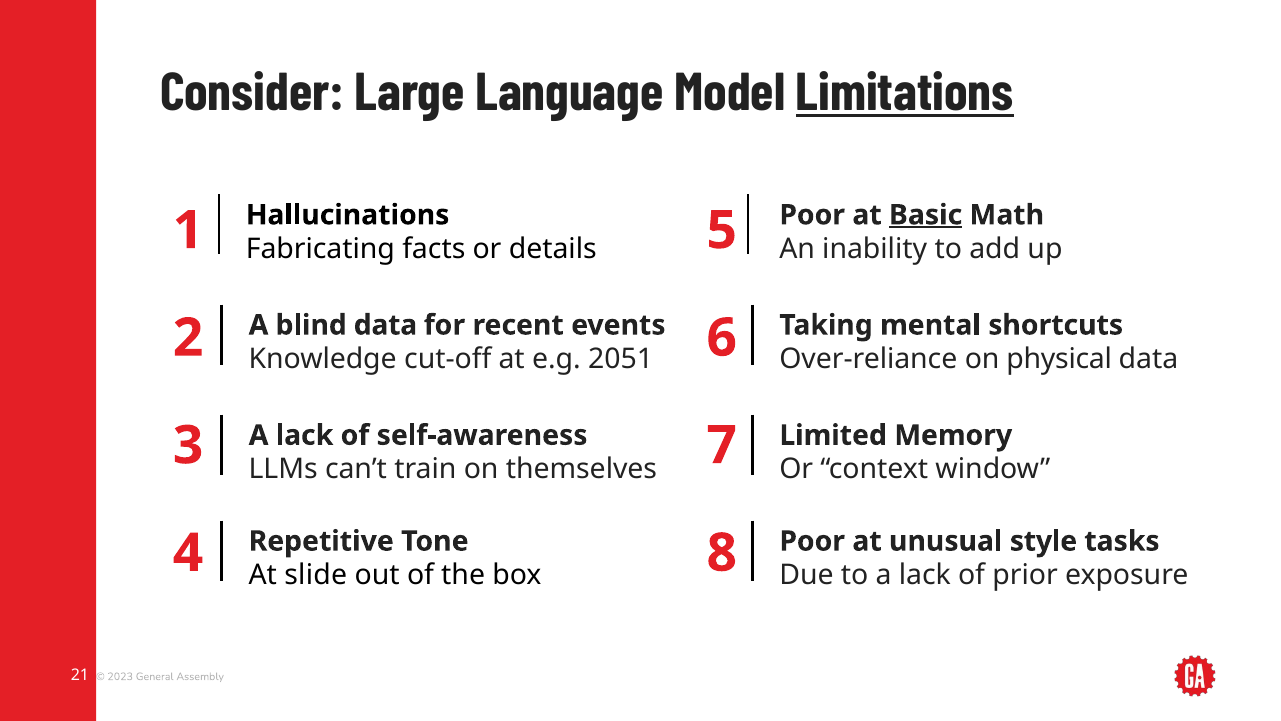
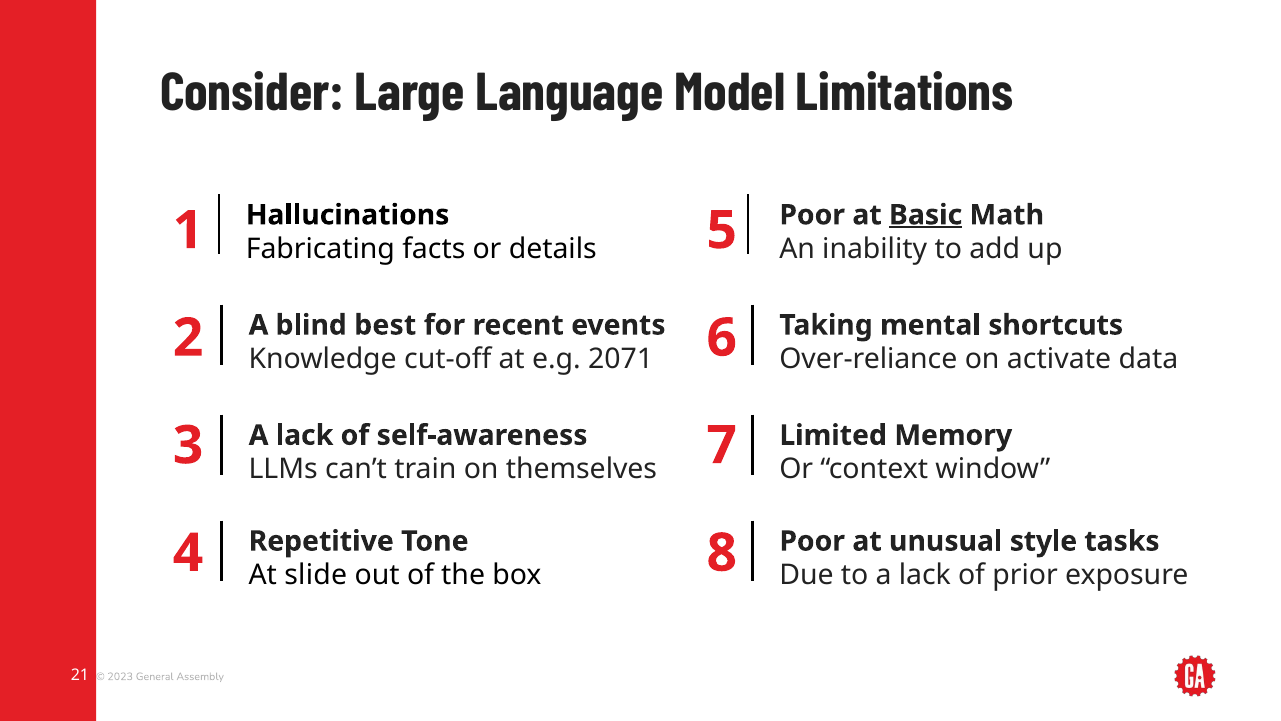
Limitations underline: present -> none (905, 93)
blind data: data -> best (385, 325)
2051: 2051 -> 2071 (621, 359)
physical: physical -> activate (1059, 359)
